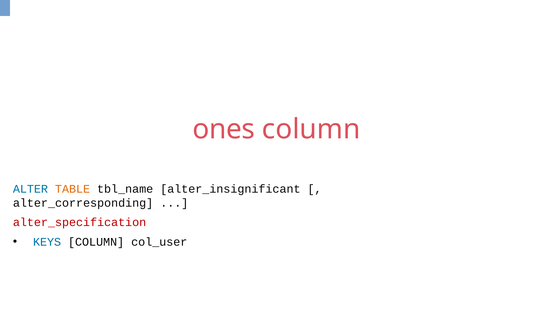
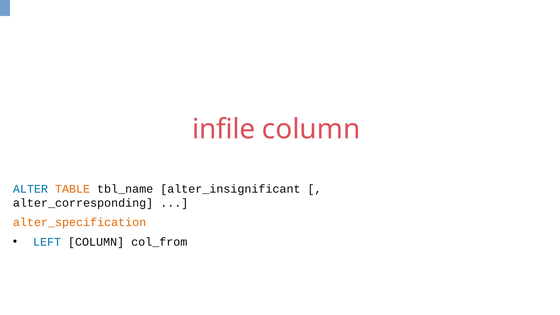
ones: ones -> infile (224, 129)
alter_specification colour: red -> orange (80, 222)
KEYS: KEYS -> LEFT (47, 242)
col_user: col_user -> col_from (159, 242)
